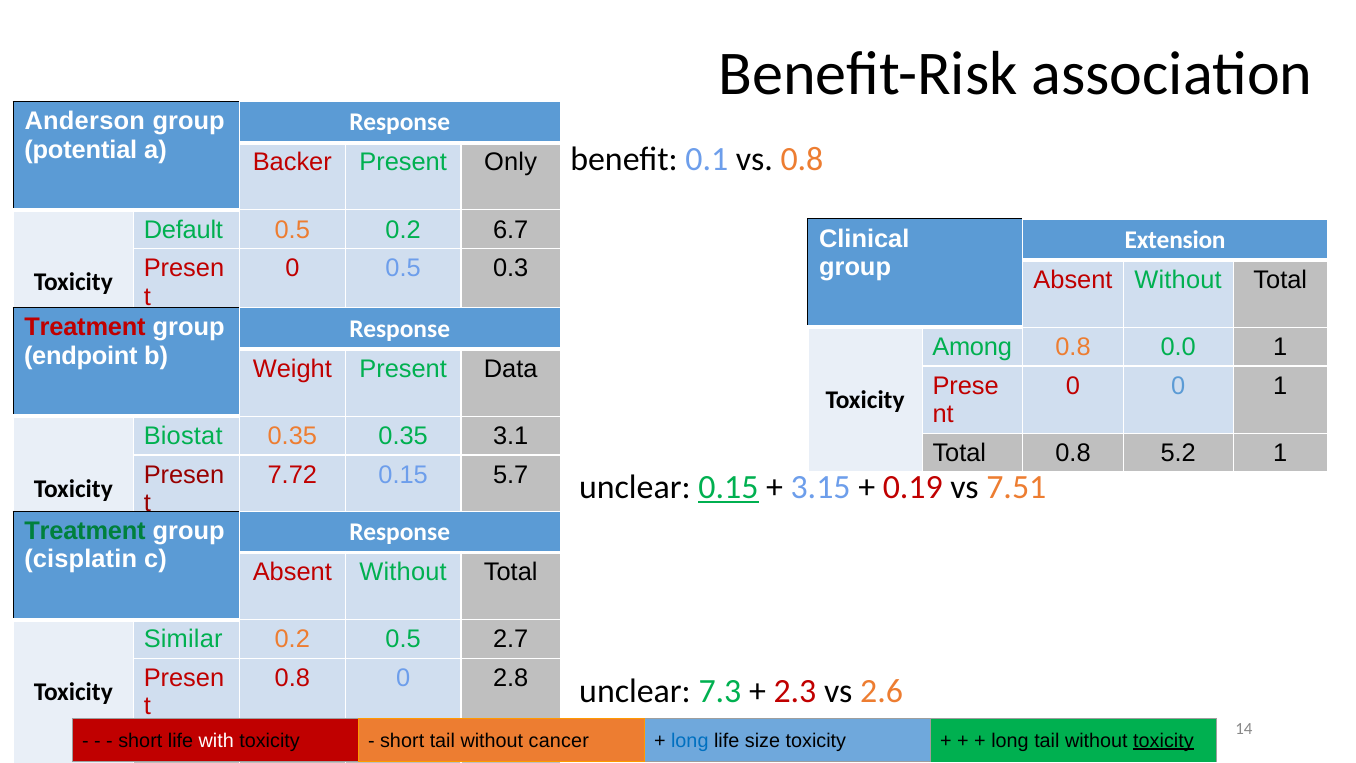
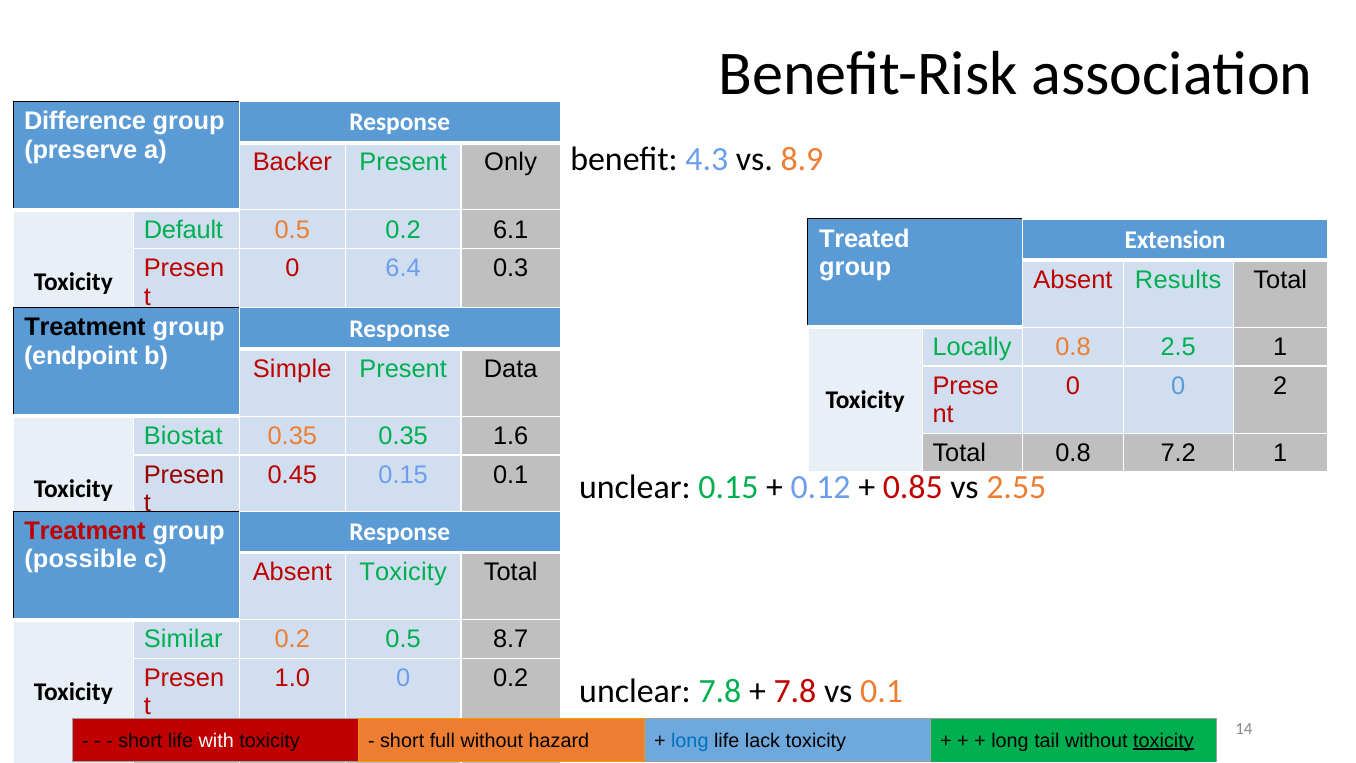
Anderson: Anderson -> Difference (85, 121)
potential: potential -> preserve (81, 150)
0.1: 0.1 -> 4.3 (707, 160)
vs 0.8: 0.8 -> 8.9 (802, 160)
6.7: 6.7 -> 6.1 (511, 230)
Clinical: Clinical -> Treated (864, 239)
0 0.5: 0.5 -> 6.4 (403, 268)
Without: Without -> Results (1178, 280)
Treatment colour: red -> black (85, 327)
Among: Among -> Locally (972, 347)
0.0: 0.0 -> 2.5 (1178, 347)
Weight: Weight -> Simple (292, 369)
0 1: 1 -> 2 (1280, 386)
3.1: 3.1 -> 1.6 (511, 436)
5.2: 5.2 -> 7.2 (1178, 453)
7.72: 7.72 -> 0.45 (292, 475)
0.15 5.7: 5.7 -> 0.1 (511, 475)
0.15 underline: present -> none (728, 487)
3.15: 3.15 -> 0.12 (821, 487)
0.19: 0.19 -> 0.85 (913, 487)
7.51: 7.51 -> 2.55 (1016, 487)
Treatment colour: green -> red (85, 531)
cisplatin: cisplatin -> possible (81, 559)
Without: Without -> Toxicity (403, 572)
2.7: 2.7 -> 8.7 (511, 639)
0.8: 0.8 -> 1.0 (292, 678)
0 2.8: 2.8 -> 0.2 (511, 678)
unclear 7.3: 7.3 -> 7.8 (720, 691)
2.3: 2.3 -> 7.8 (795, 691)
vs 2.6: 2.6 -> 0.1 (882, 691)
tail: tail -> full (442, 740)
cancer: cancer -> hazard (559, 740)
size: size -> lack (762, 740)
